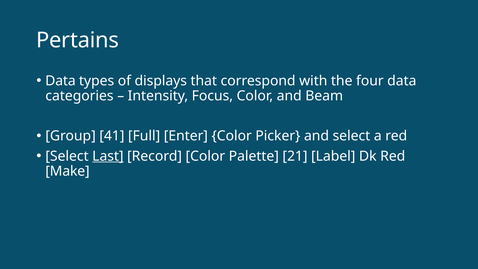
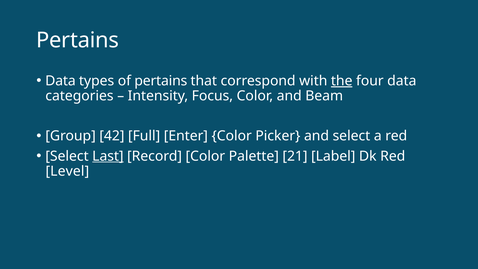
of displays: displays -> pertains (161, 81)
the underline: none -> present (342, 81)
41: 41 -> 42 (112, 136)
Make: Make -> Level (67, 171)
